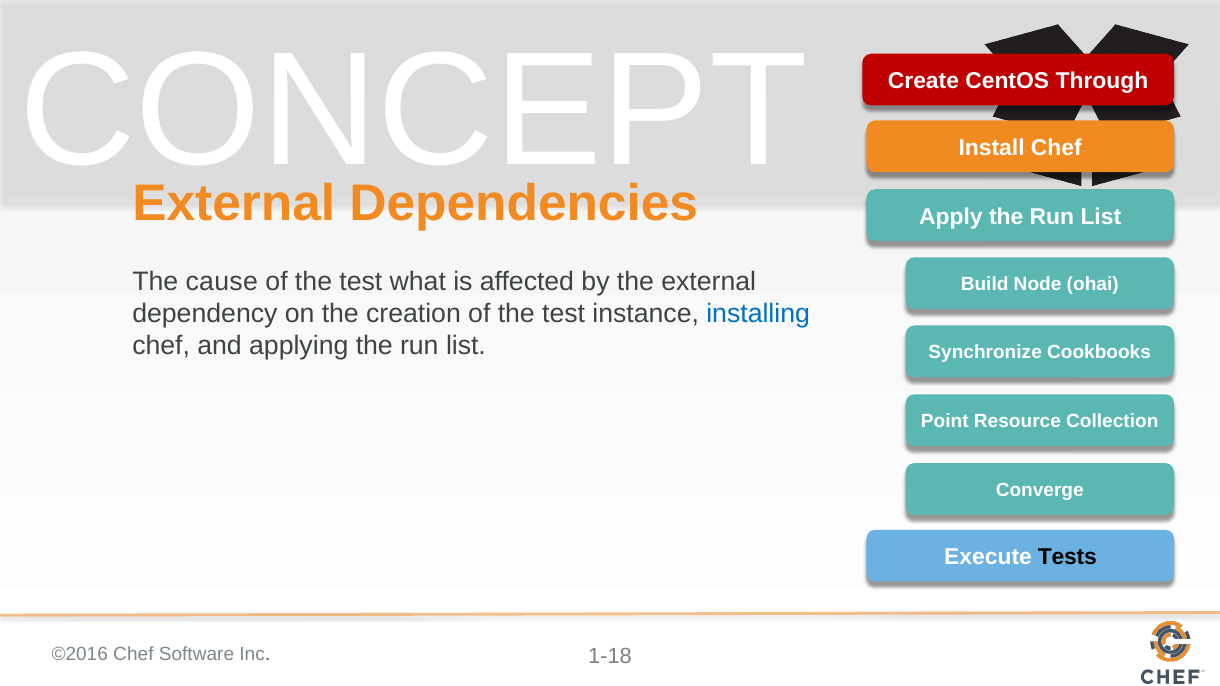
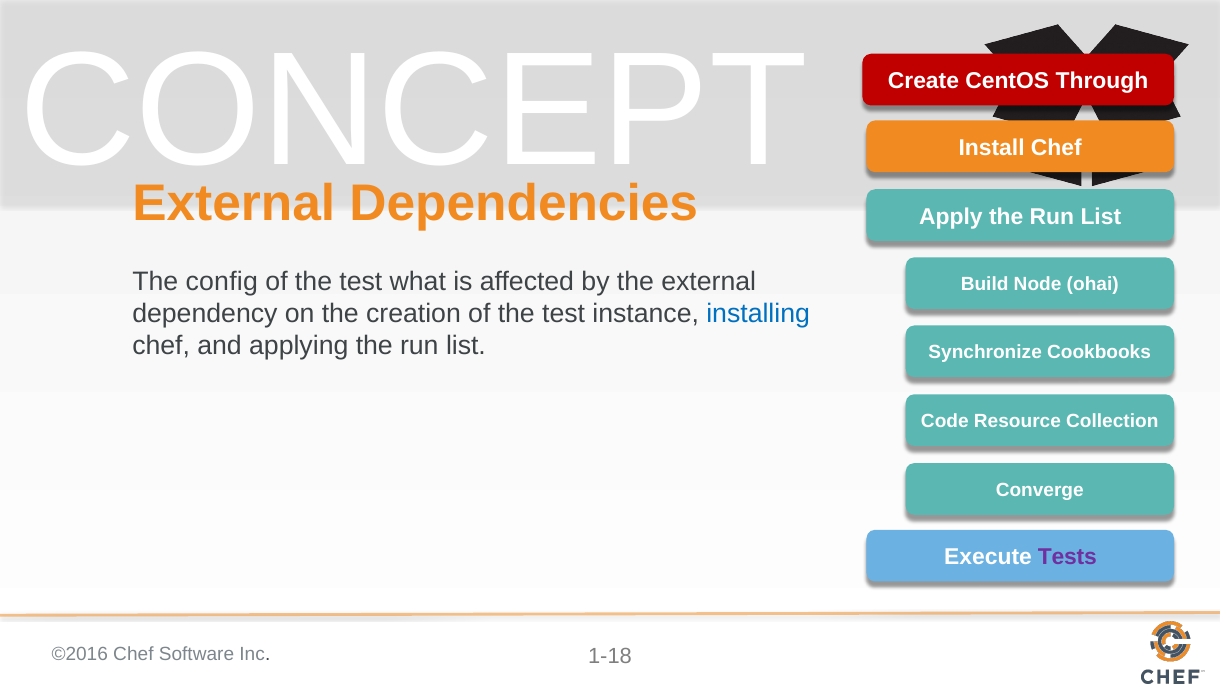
cause: cause -> config (222, 282)
Point: Point -> Code (945, 422)
Tests colour: black -> purple (1067, 557)
